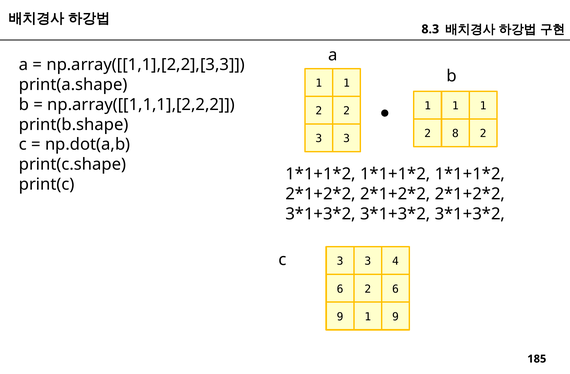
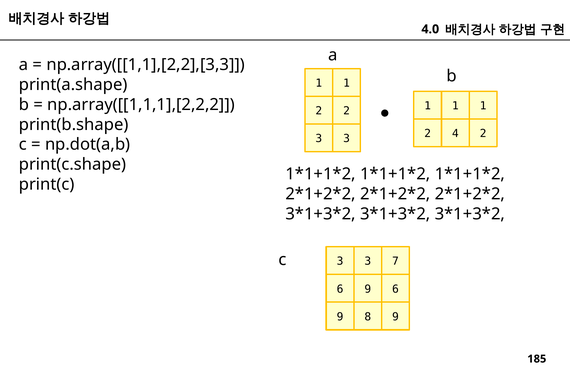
8.3: 8.3 -> 4.0 (430, 29)
8: 8 -> 4 (455, 134)
4: 4 -> 7 (395, 262)
2: 2 -> 9 (368, 289)
9 1: 1 -> 8 (368, 317)
